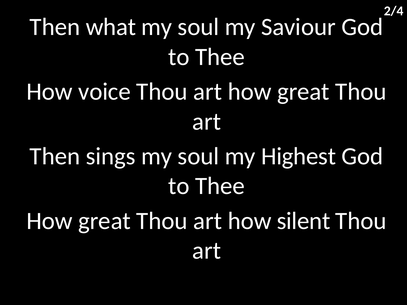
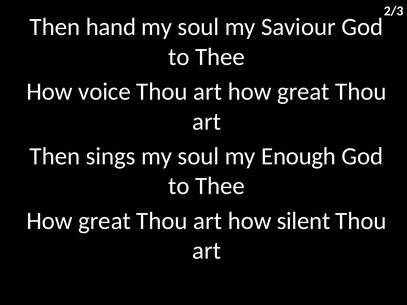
2/4: 2/4 -> 2/3 (394, 11)
what: what -> hand (111, 27)
Highest: Highest -> Enough (299, 156)
